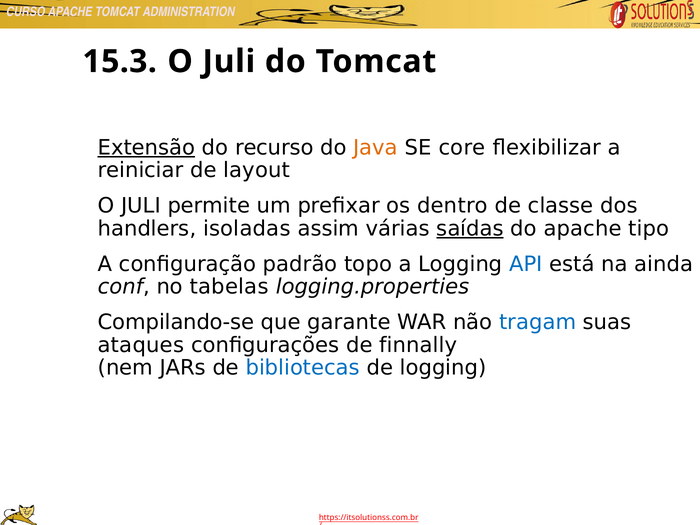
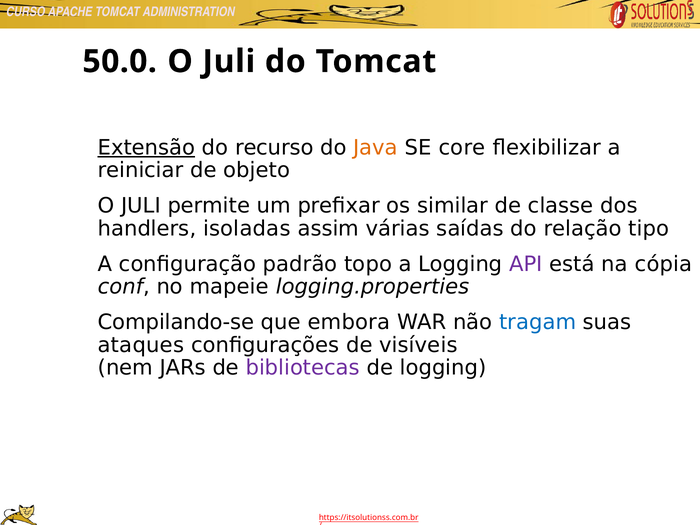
15.3: 15.3 -> 50.0 (120, 62)
layout: layout -> objeto (257, 170)
dentro: dentro -> similar (453, 206)
saídas underline: present -> none (470, 229)
do apache: apache -> relação (583, 229)
API colour: blue -> purple (526, 264)
ainda: ainda -> cópia (664, 264)
tabelas: tabelas -> mapeie (229, 287)
garante: garante -> embora (349, 322)
finnally: finnally -> visíveis (418, 345)
bibliotecas colour: blue -> purple (303, 368)
